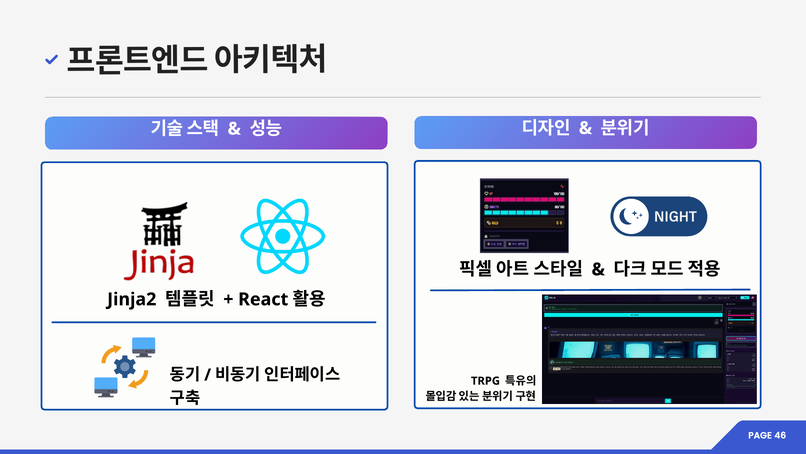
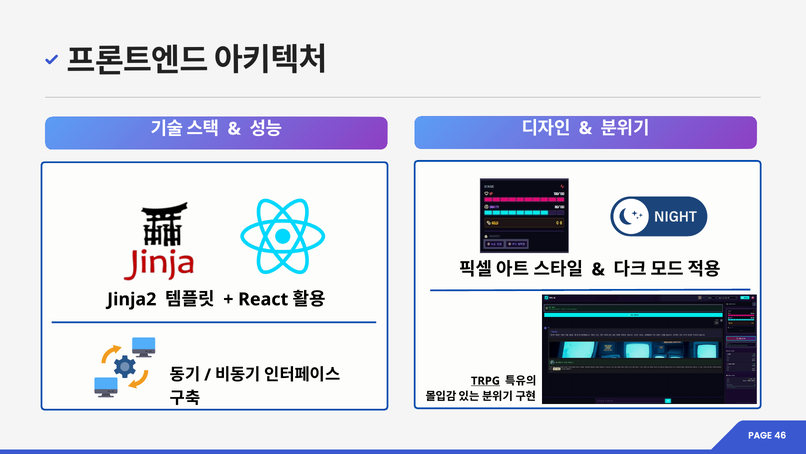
TRPG underline: none -> present (485, 380)
